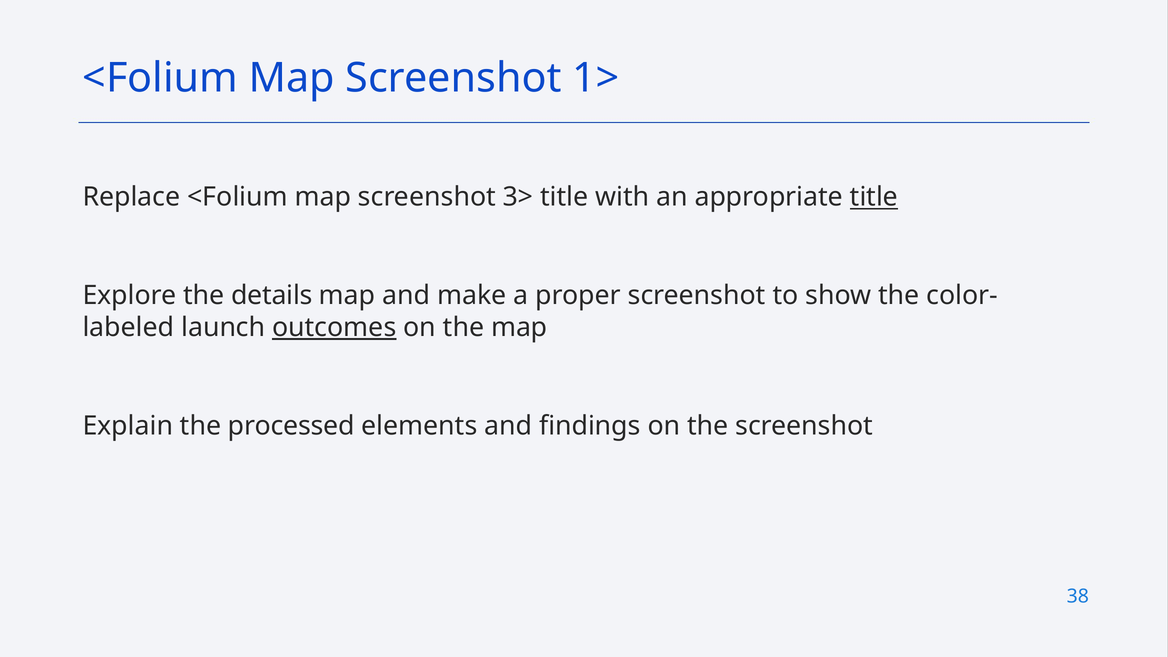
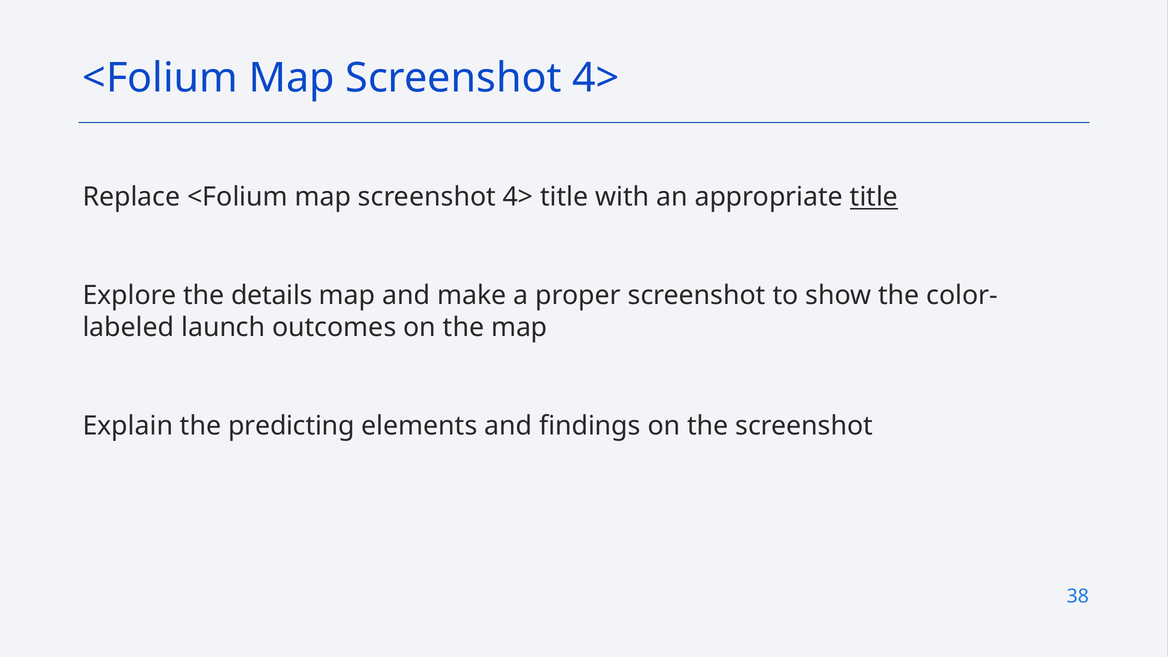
1>: 1> -> 4> (596, 78)
3>: 3> -> 4> (518, 197)
outcomes underline: present -> none (334, 327)
processed: processed -> predicting (291, 426)
